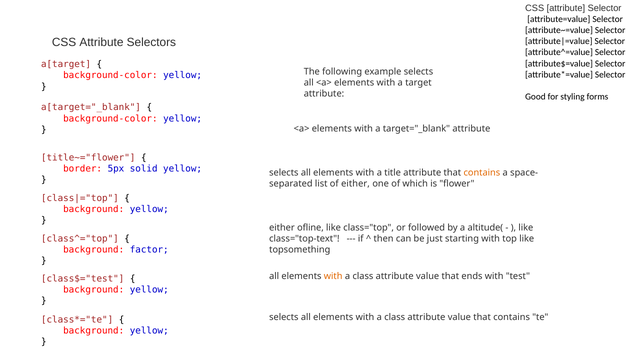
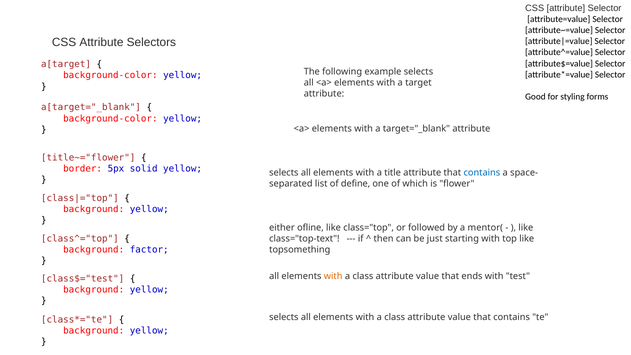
contains colour: orange -> blue (482, 173)
of either: either -> define (356, 184)
altitude(: altitude( -> mentor( (485, 228)
